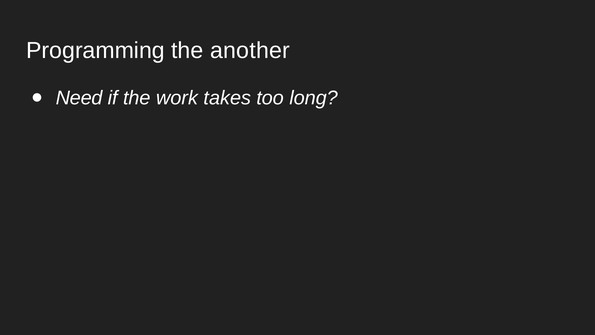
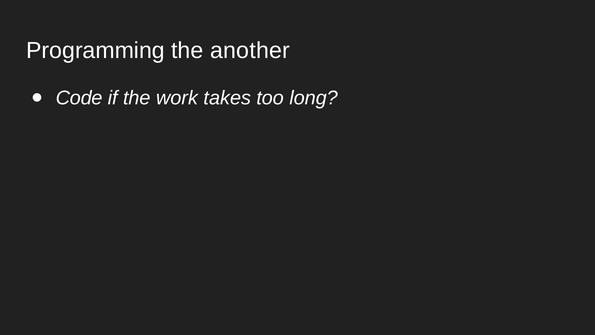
Need: Need -> Code (79, 98)
